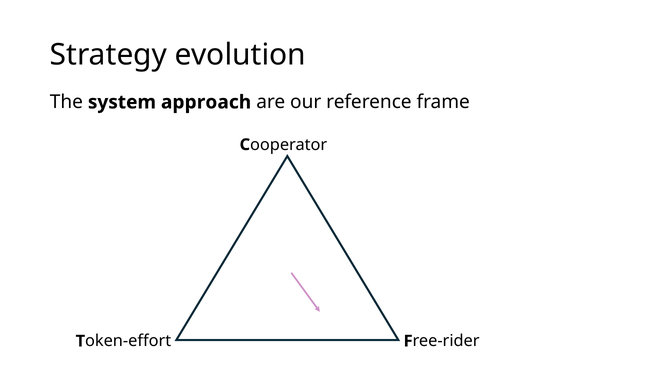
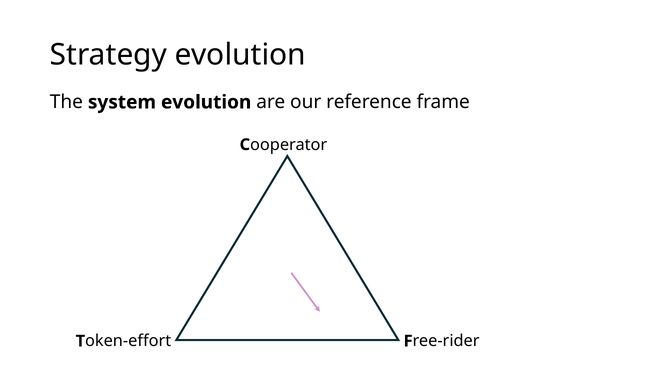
system approach: approach -> evolution (206, 102)
